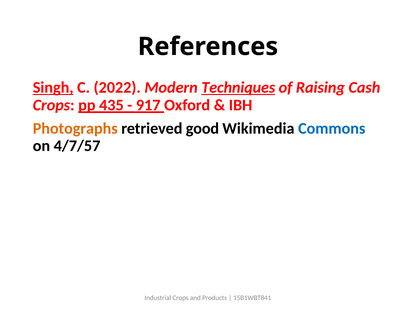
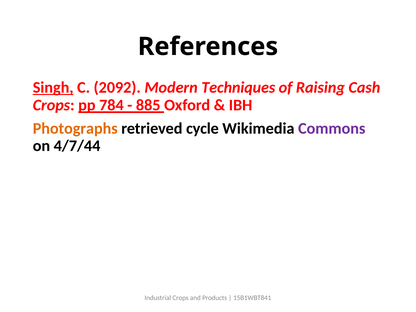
2022: 2022 -> 2092 (117, 88)
Techniques underline: present -> none (238, 88)
435: 435 -> 784 (111, 105)
917: 917 -> 885 (148, 105)
good: good -> cycle (202, 128)
Commons colour: blue -> purple (332, 128)
4/7/57: 4/7/57 -> 4/7/44 (77, 146)
